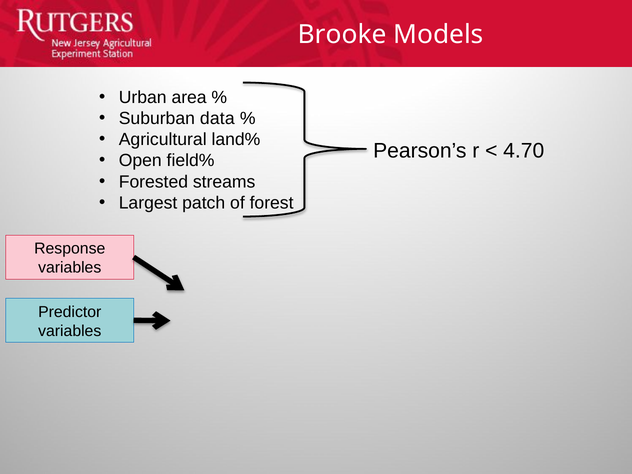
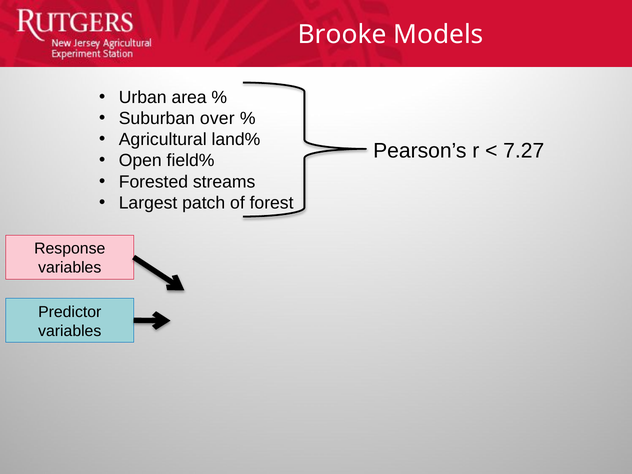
data: data -> over (217, 119)
4.70: 4.70 -> 7.27 (524, 151)
